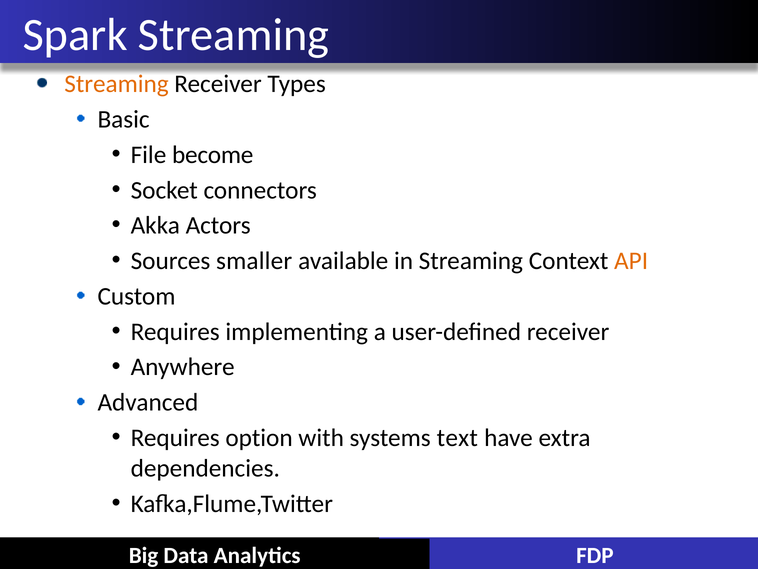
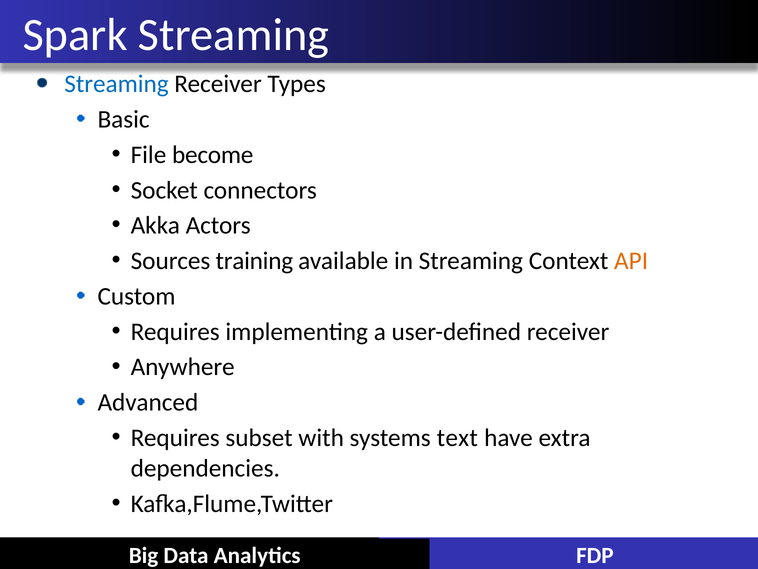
Streaming colour: orange -> blue (117, 84)
smaller: smaller -> training (254, 261)
option: option -> subset (259, 438)
